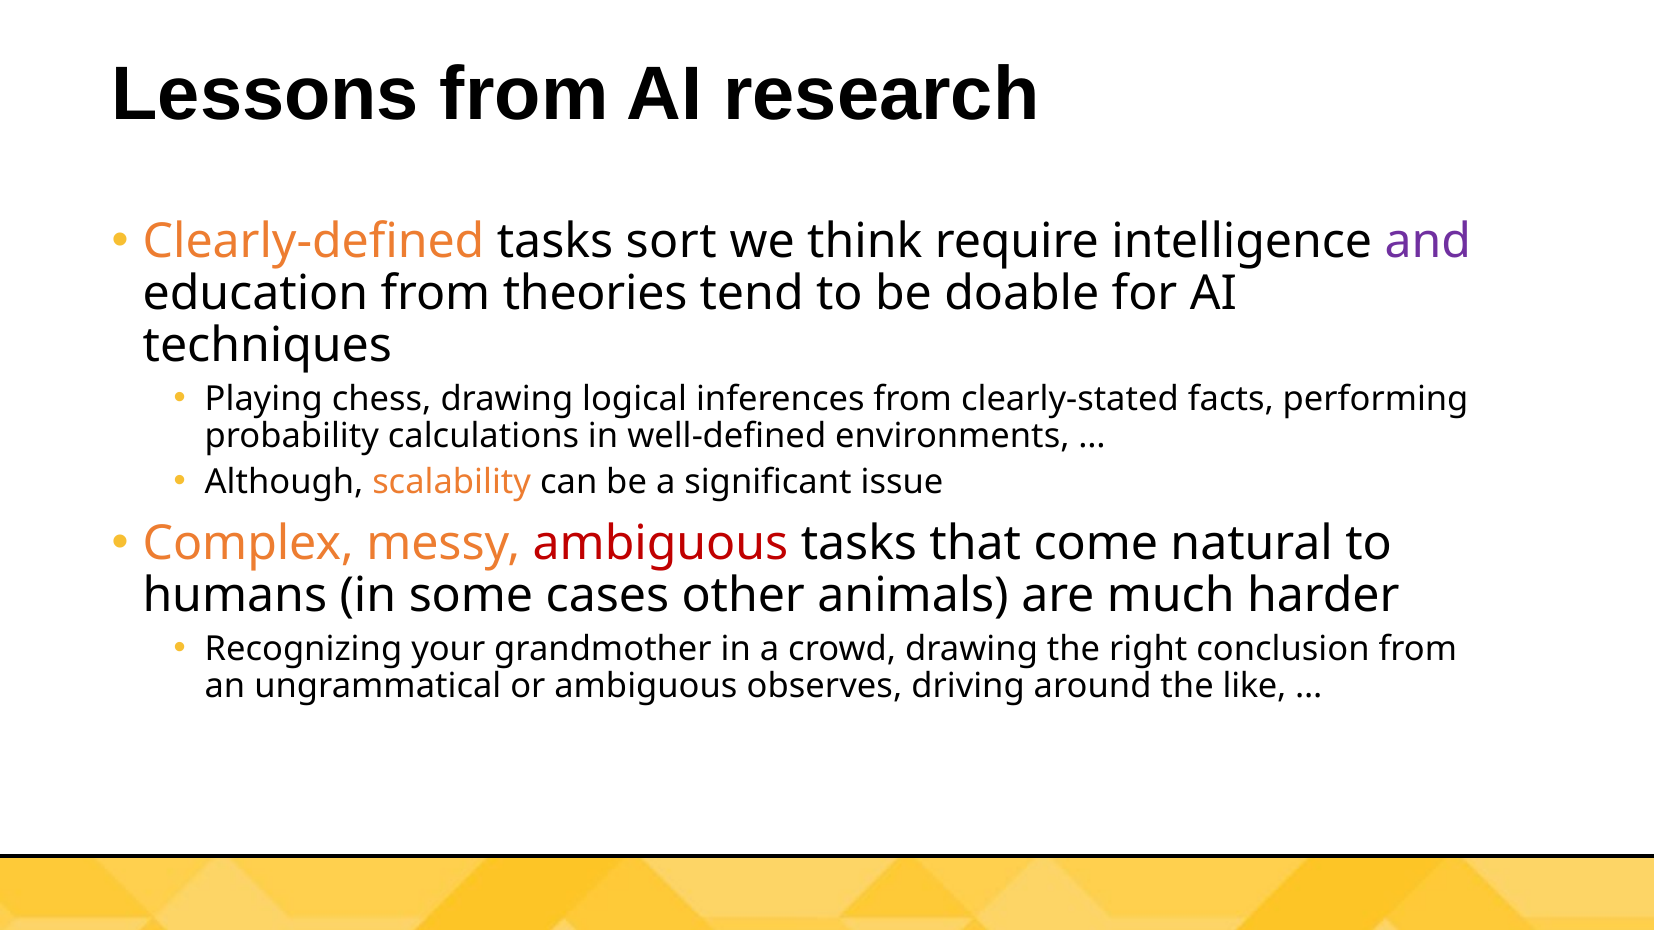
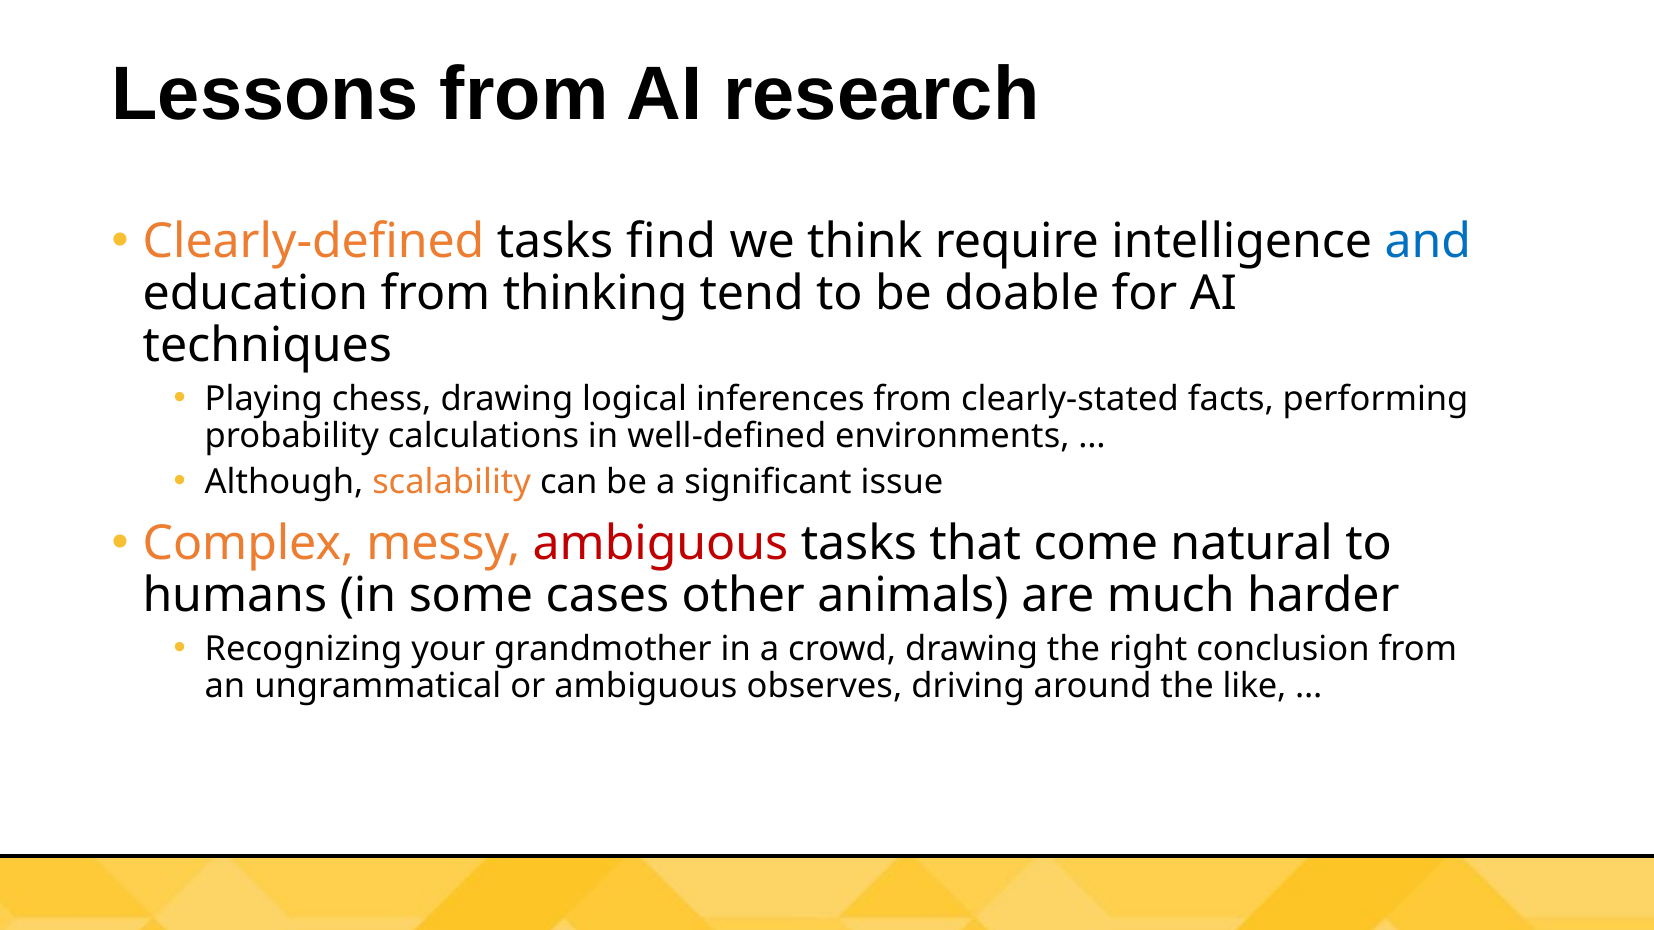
sort: sort -> find (671, 241)
and colour: purple -> blue (1428, 241)
theories: theories -> thinking (595, 294)
